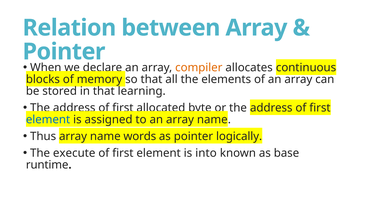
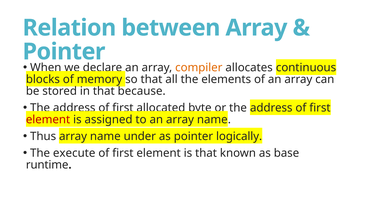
learning: learning -> because (142, 91)
element colour: blue -> red (48, 119)
words: words -> under (140, 136)
is into: into -> that (206, 153)
